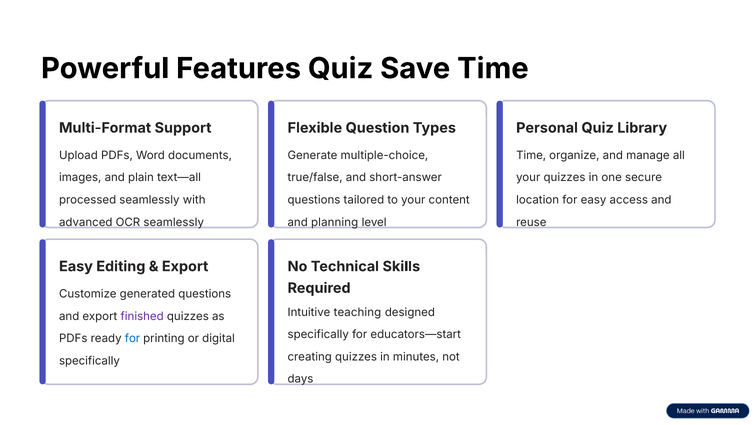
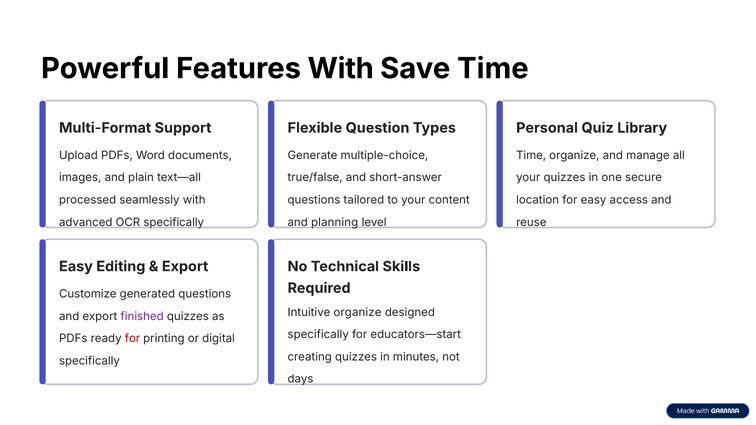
Features Quiz: Quiz -> With (341, 69)
OCR seamlessly: seamlessly -> specifically (174, 222)
Intuitive teaching: teaching -> organize (357, 313)
for colour: blue -> red (132, 339)
